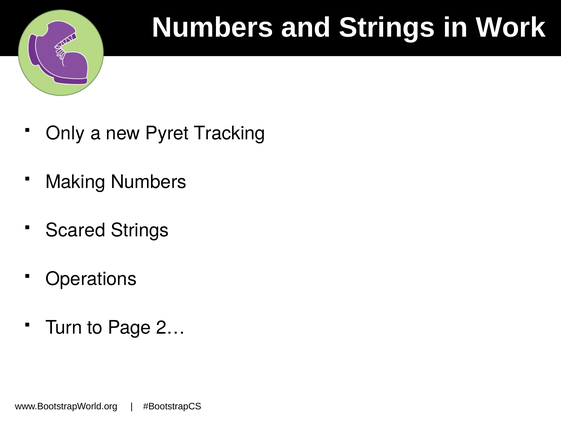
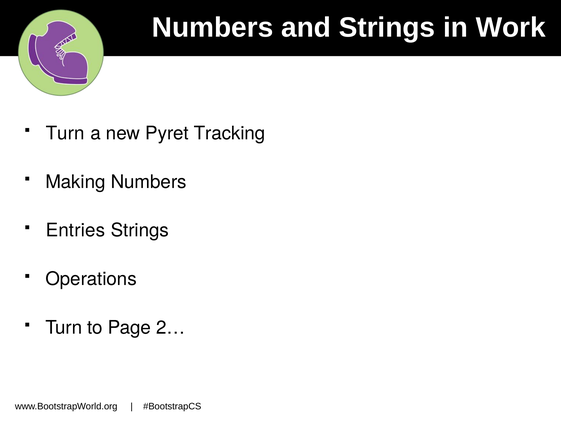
Only: Only -> Turn (65, 133)
Scared: Scared -> Entries (75, 230)
